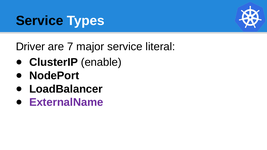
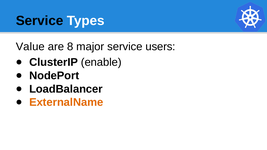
Driver: Driver -> Value (30, 47)
7: 7 -> 8 (70, 47)
literal: literal -> users (160, 47)
ExternalName colour: purple -> orange (66, 102)
